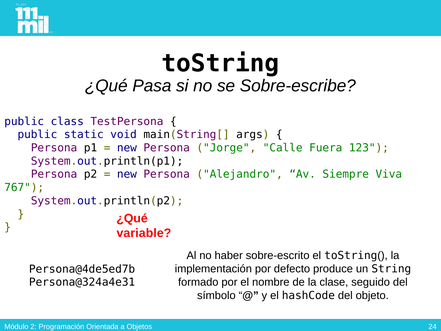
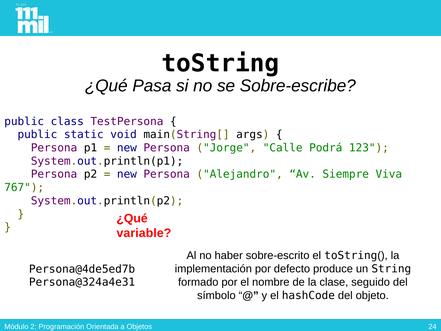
Fuera: Fuera -> Podrá (326, 148)
